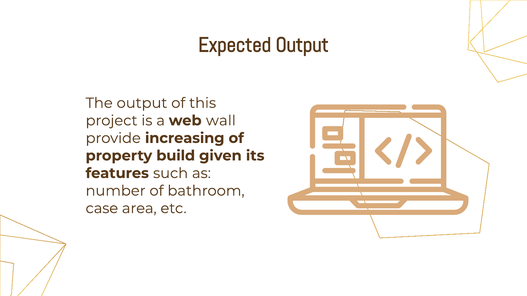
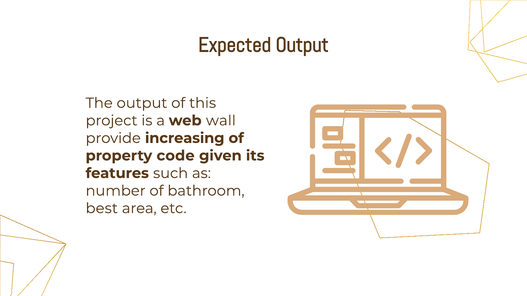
build: build -> code (176, 156)
case: case -> best (102, 209)
